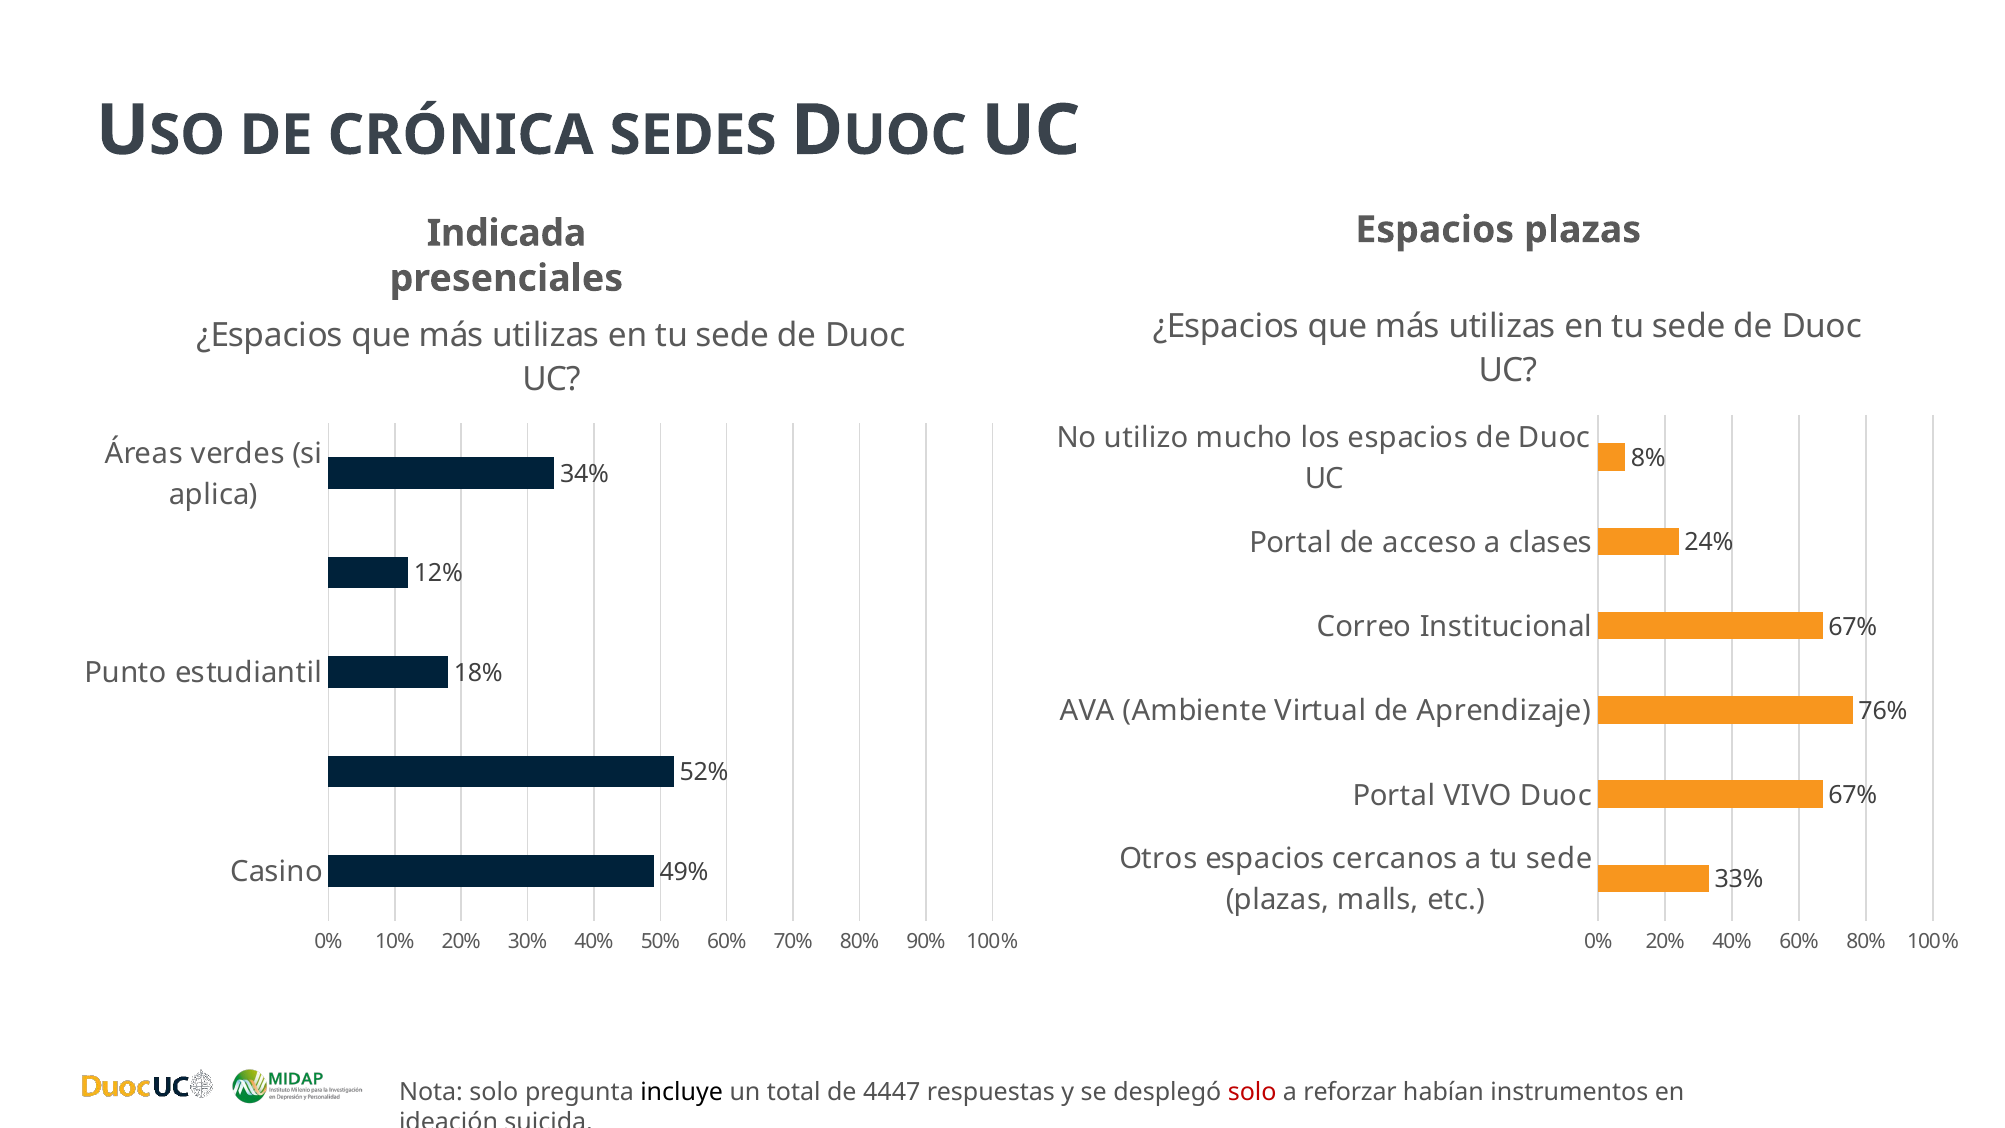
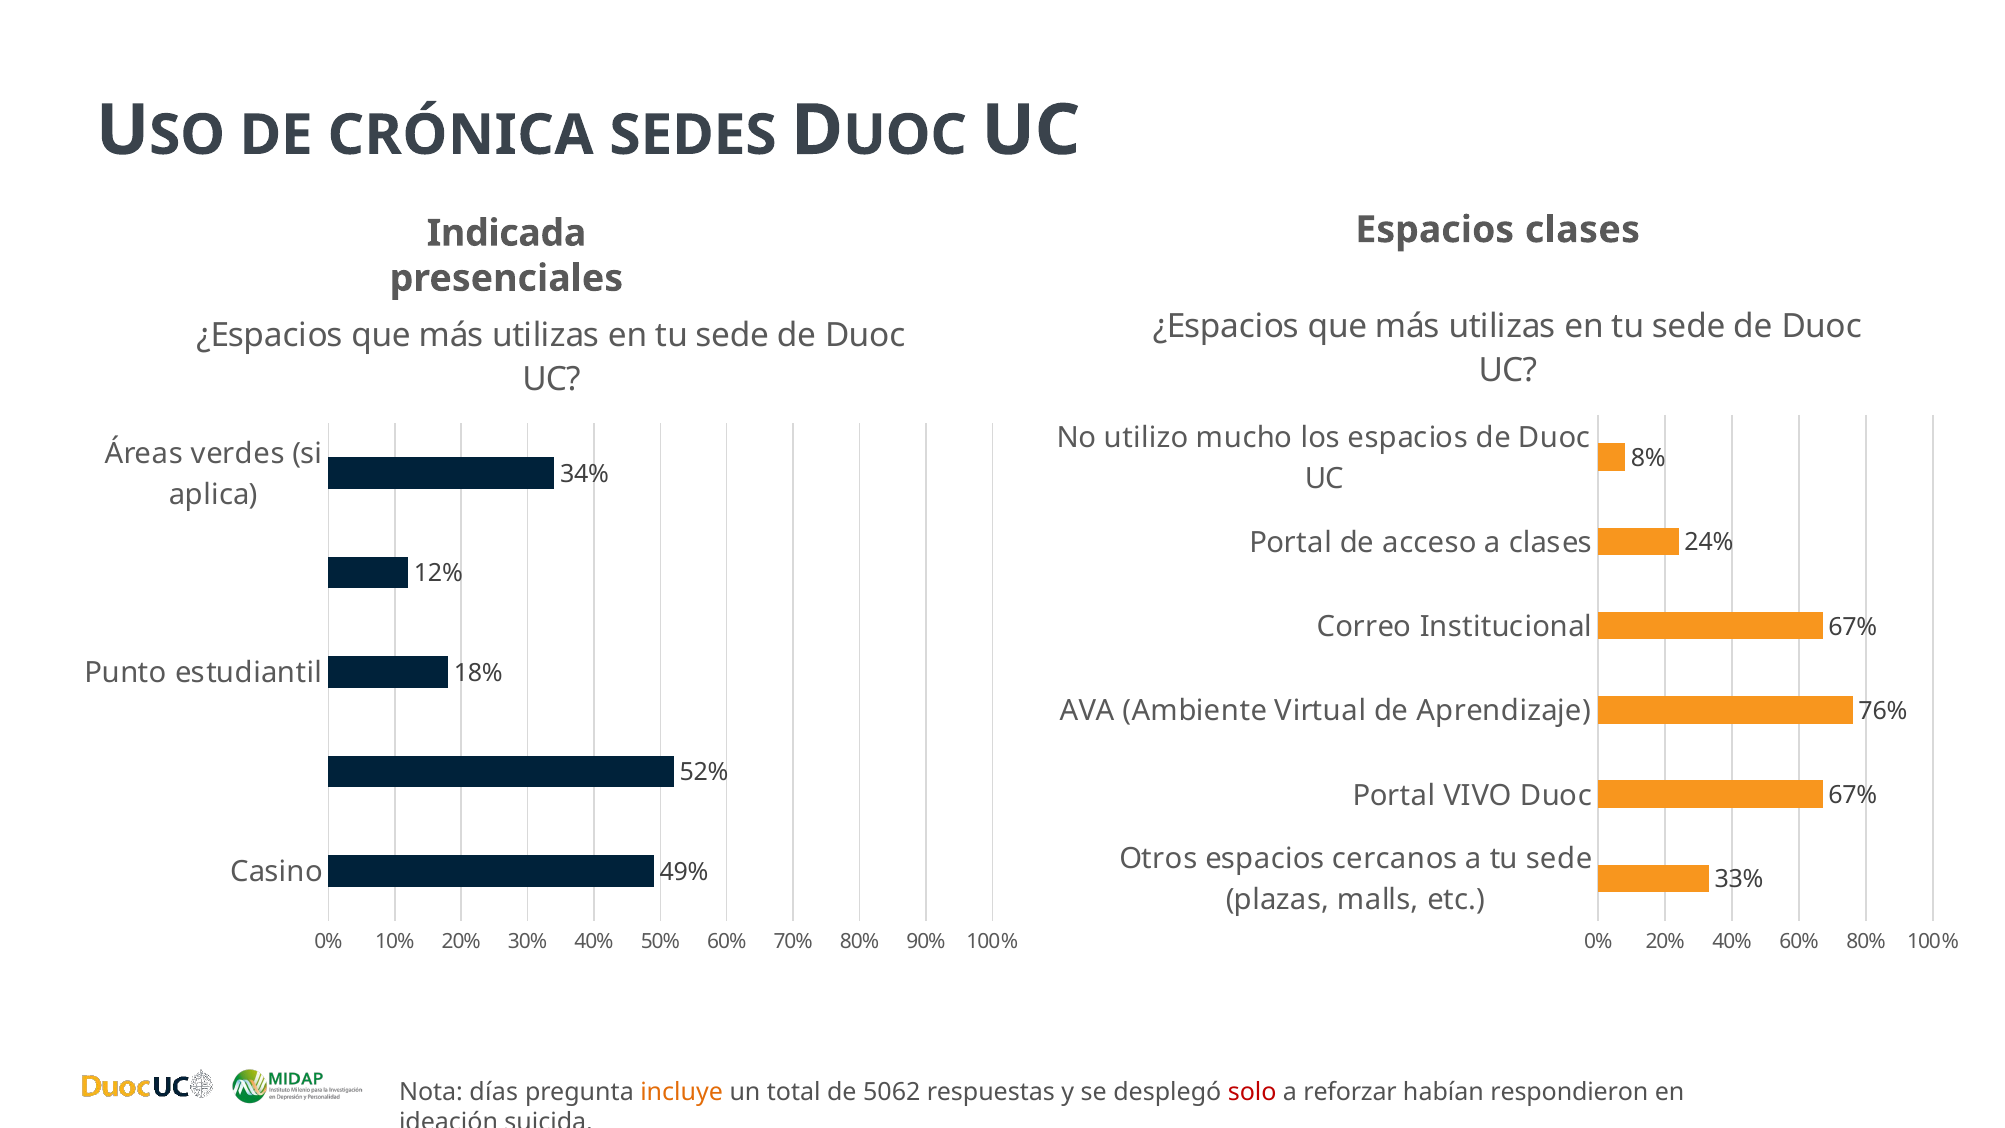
Espacios plazas: plazas -> clases (1582, 230)
Nota solo: solo -> días (494, 1092)
incluye colour: black -> orange (682, 1092)
4447: 4447 -> 5062 (892, 1092)
instrumentos: instrumentos -> respondieron (1569, 1092)
